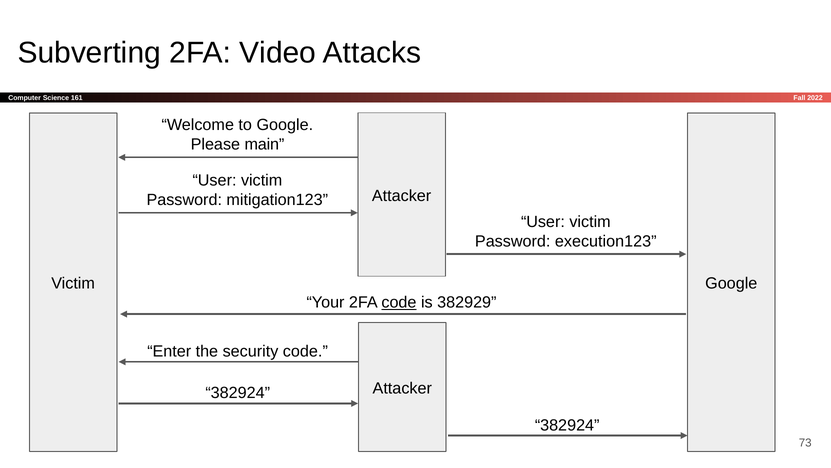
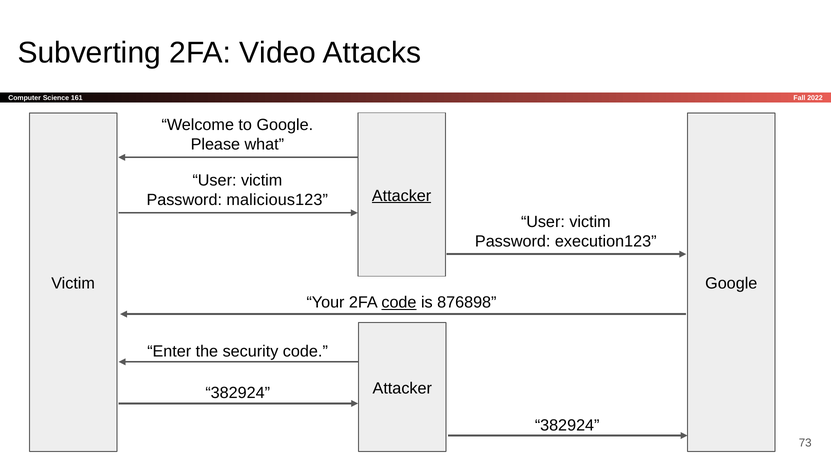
main: main -> what (264, 144)
Attacker underline: none -> present (402, 195)
mitigation123: mitigation123 -> malicious123 (277, 200)
382929: 382929 -> 876898 (467, 302)
